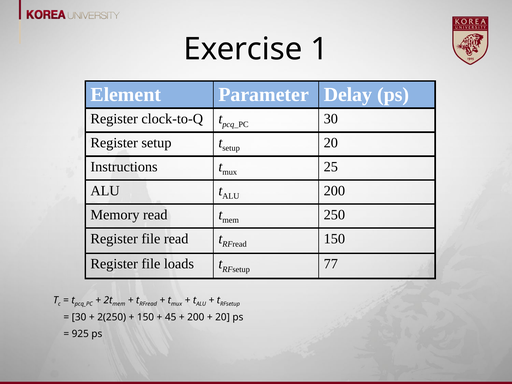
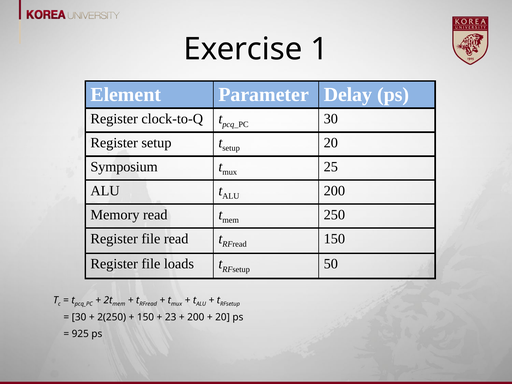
Instructions: Instructions -> Symposium (124, 167)
77: 77 -> 50 (331, 264)
45: 45 -> 23 (171, 317)
